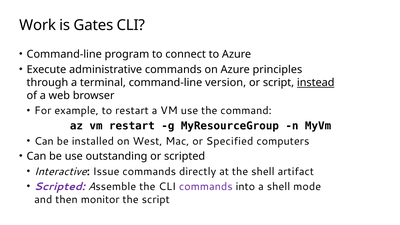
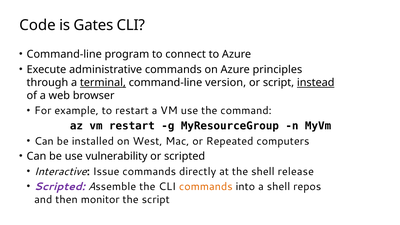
Work: Work -> Code (37, 25)
terminal underline: none -> present (103, 83)
Specified: Specified -> Repeated (230, 141)
outstanding: outstanding -> vulnerability (117, 156)
artifact: artifact -> release (296, 171)
commands colour: purple -> orange (206, 187)
mode: mode -> repos (307, 187)
